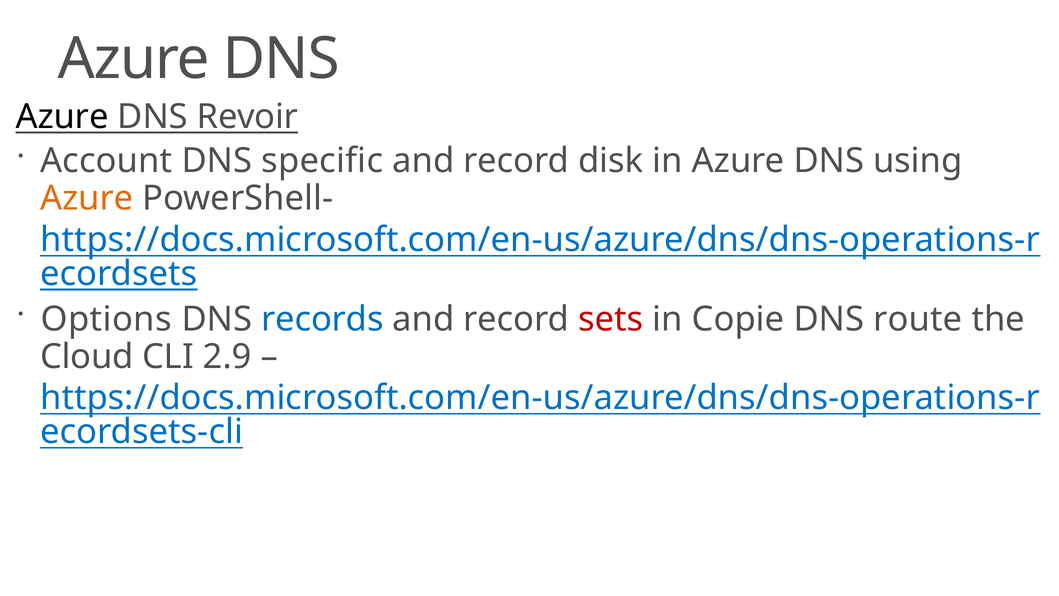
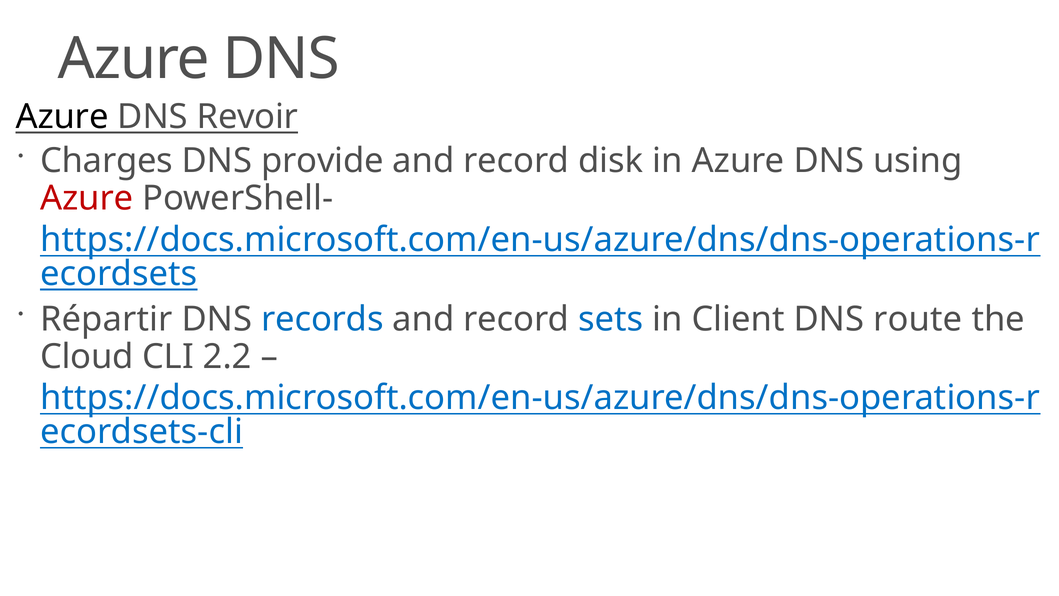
Account: Account -> Charges (107, 161)
specific: specific -> provide (322, 161)
Azure colour: orange -> red (87, 198)
Options: Options -> Répartir (106, 319)
sets colour: red -> blue (611, 319)
Copie: Copie -> Client (738, 319)
2.9: 2.9 -> 2.2 (227, 356)
